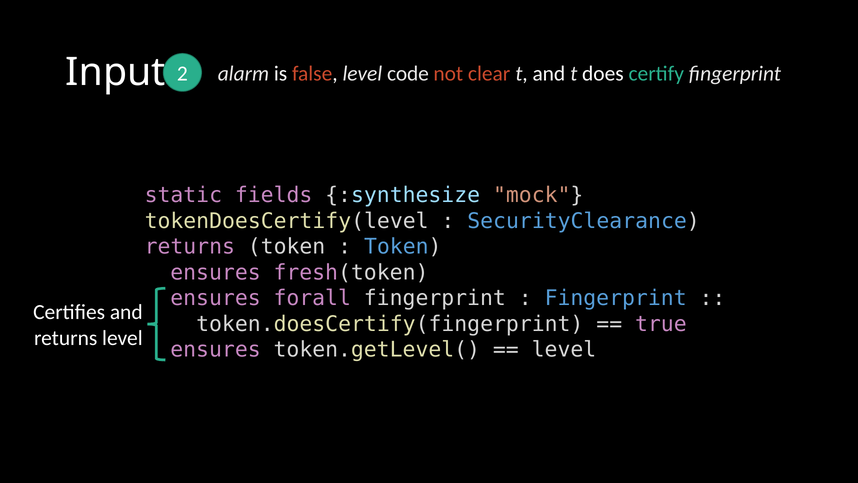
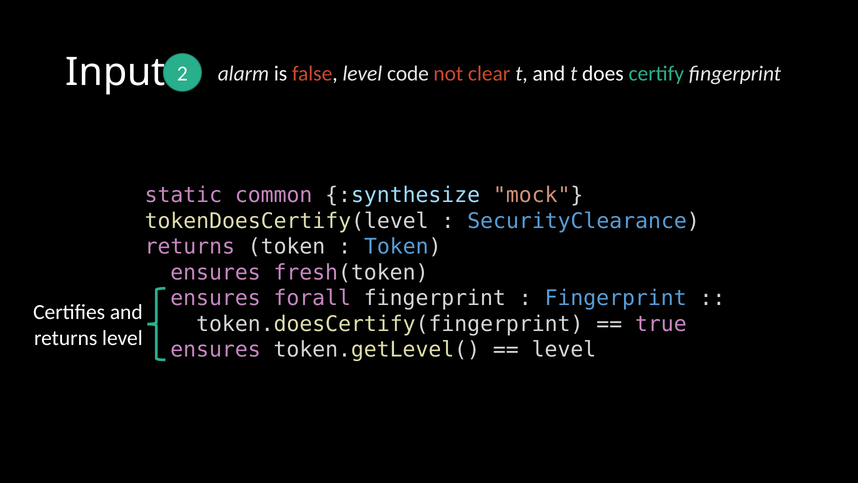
fields: fields -> common (274, 195)
